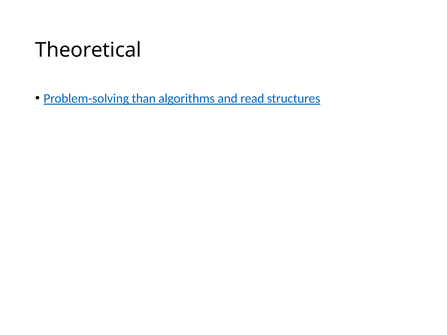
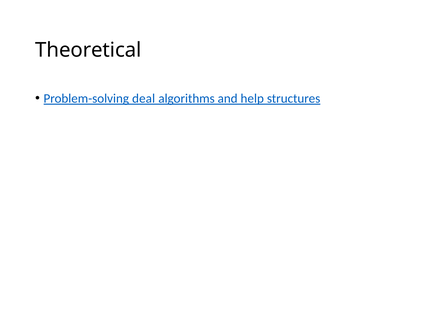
than: than -> deal (144, 99)
read: read -> help (252, 99)
